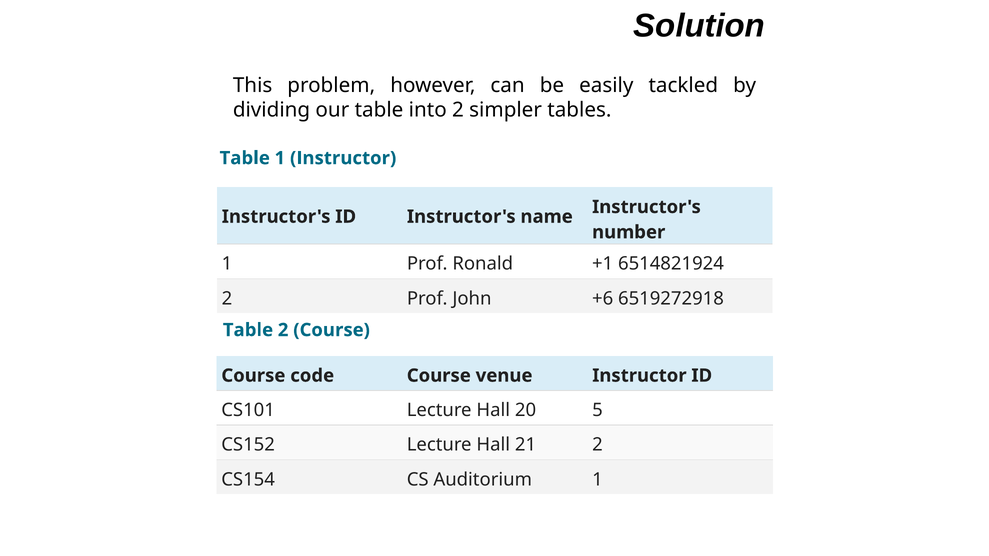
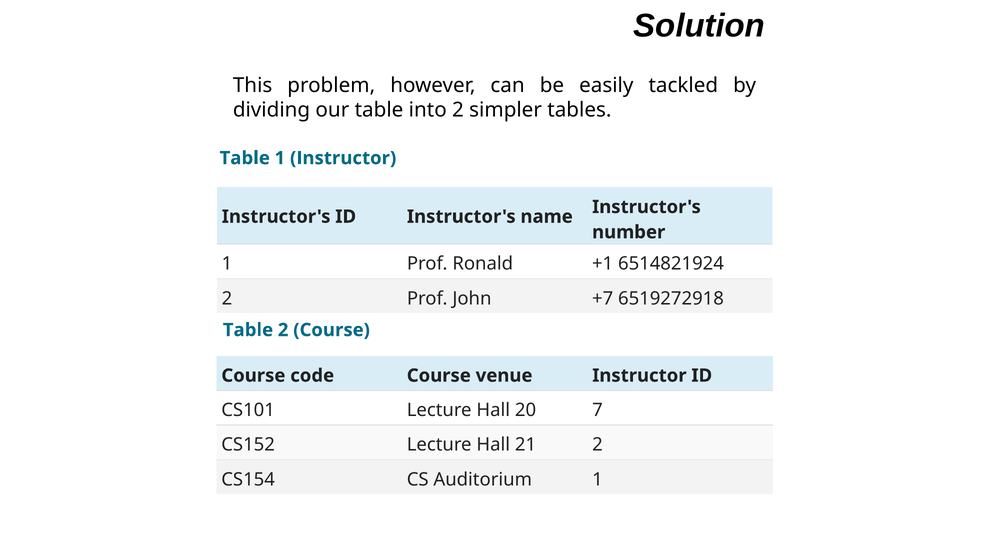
+6: +6 -> +7 (603, 299)
5: 5 -> 7 (598, 410)
